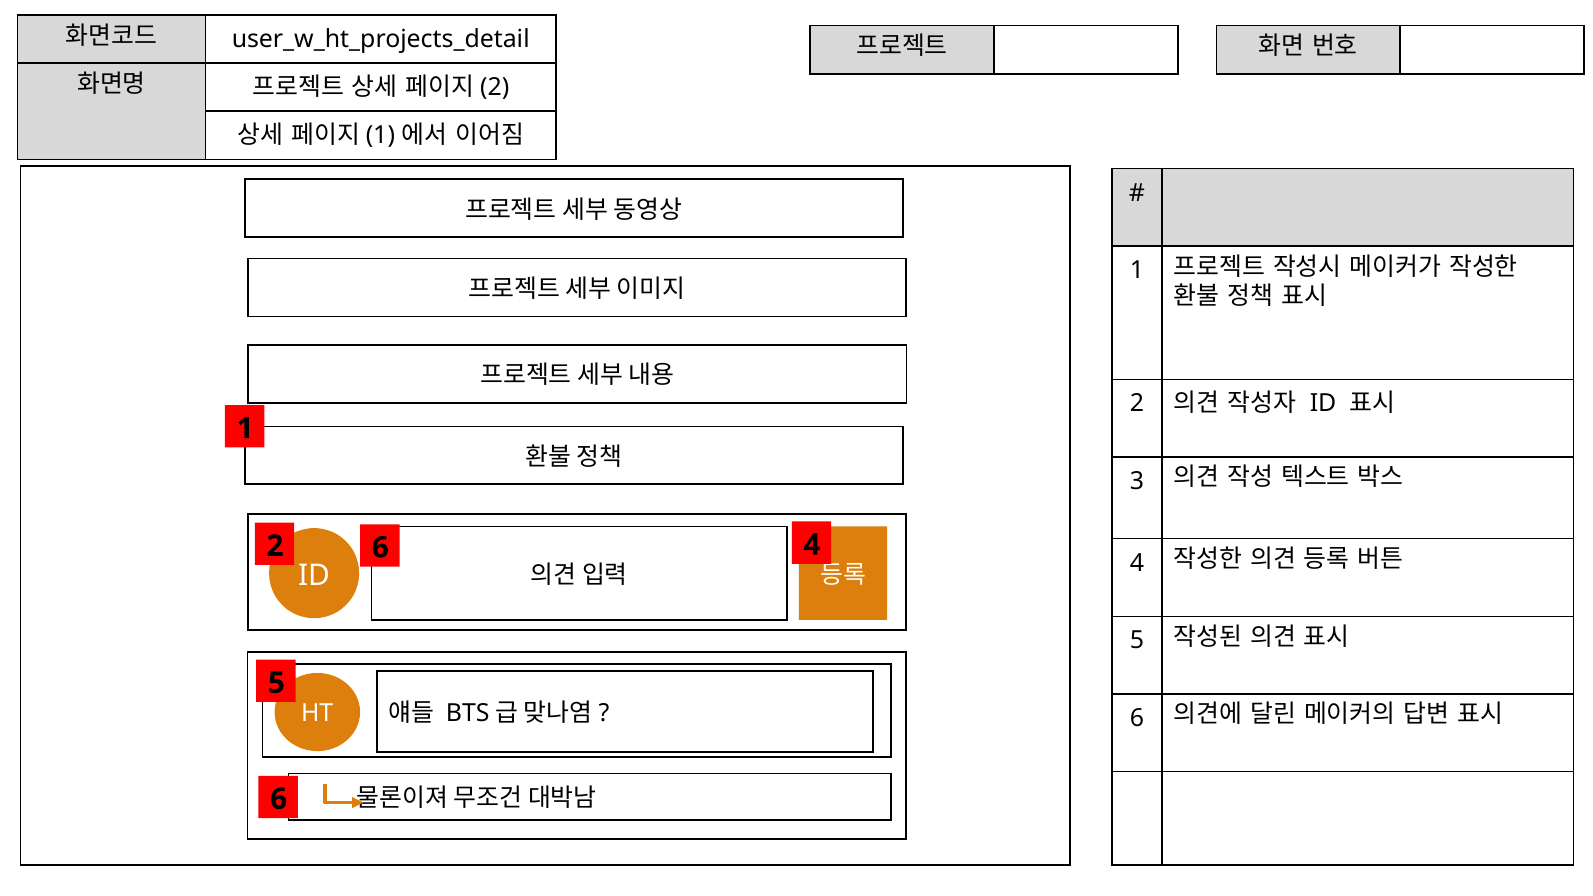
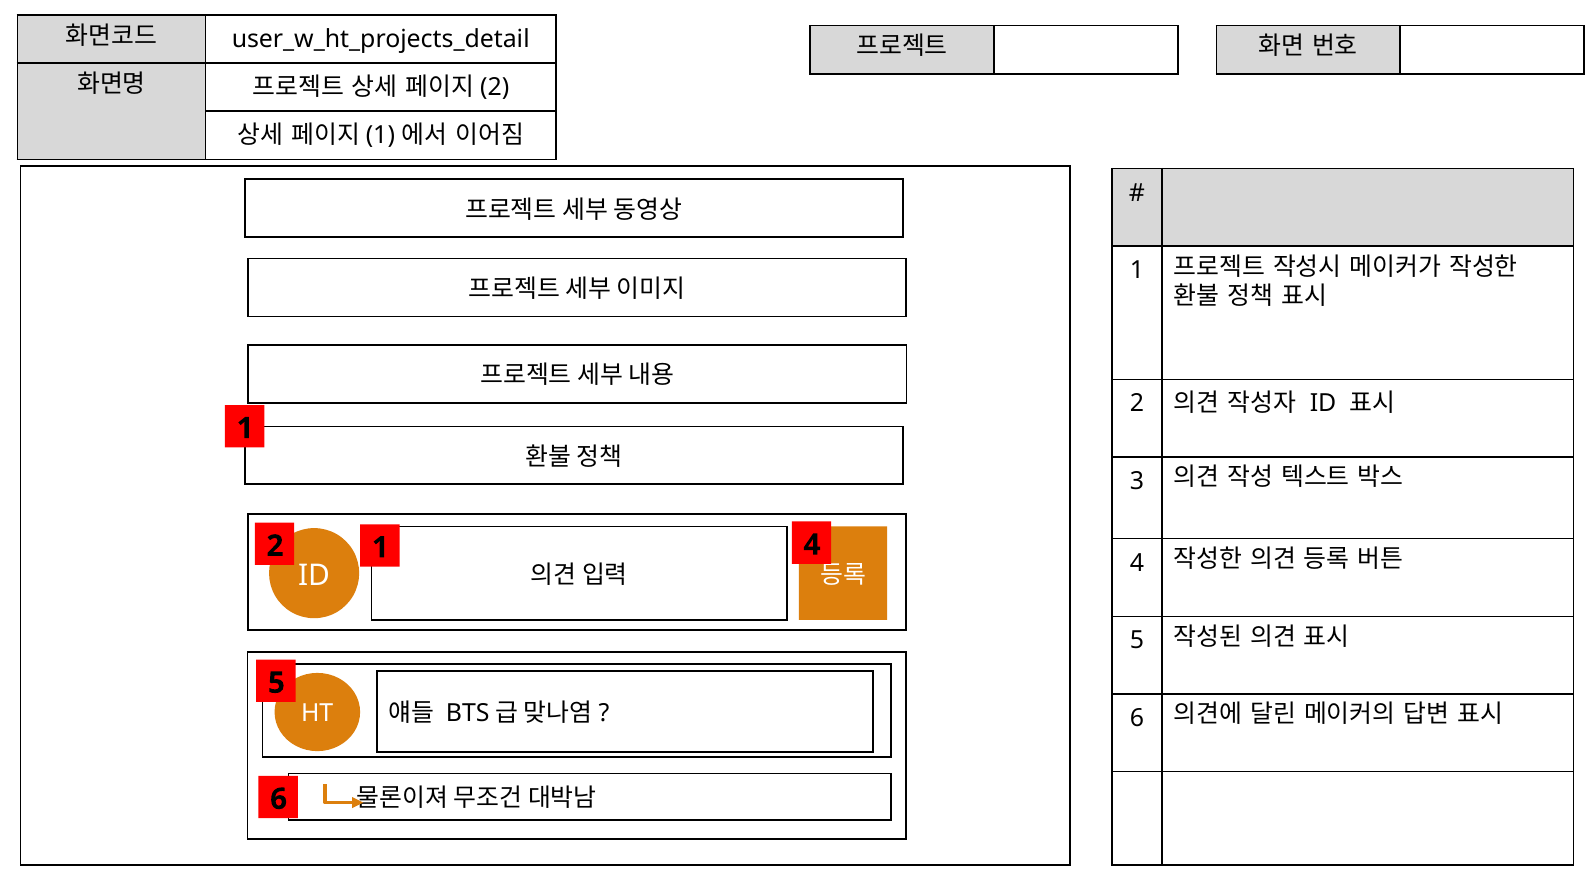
2 6: 6 -> 1 (380, 548)
